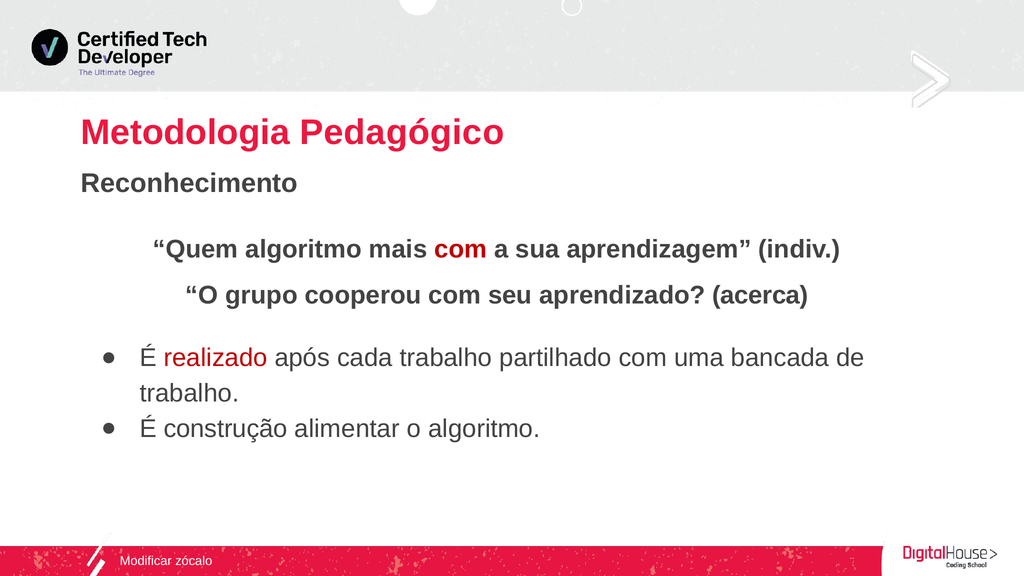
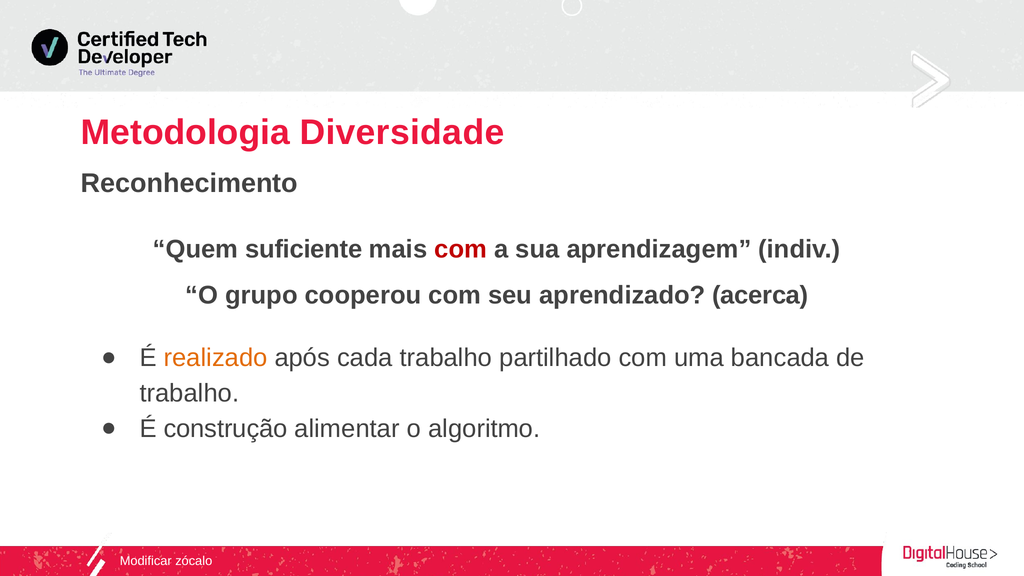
Pedagógico: Pedagógico -> Diversidade (402, 132)
Quem algoritmo: algoritmo -> suficiente (304, 249)
realizado colour: red -> orange (216, 358)
